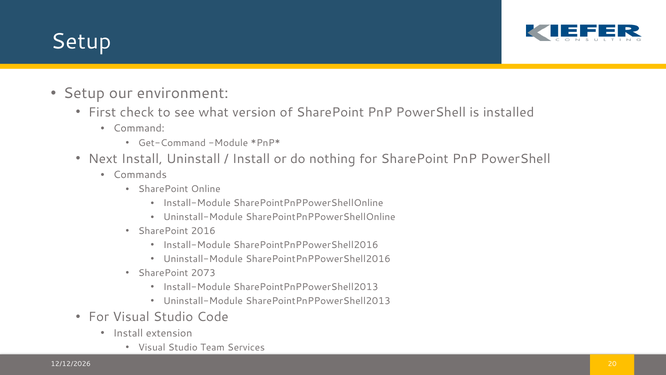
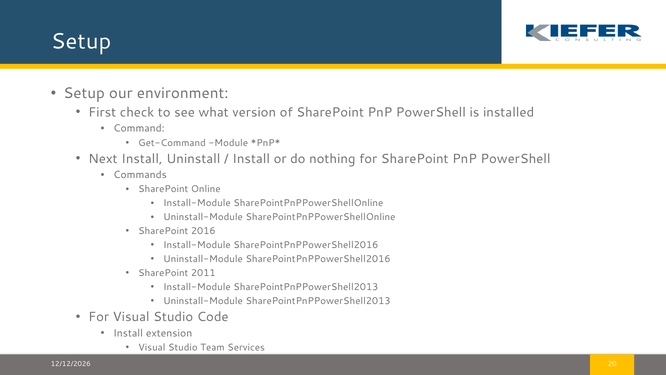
2073: 2073 -> 2011 (203, 273)
